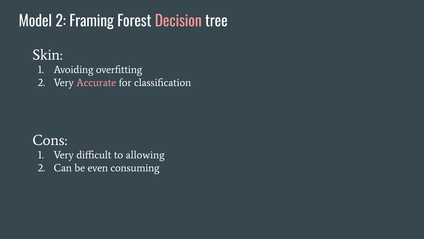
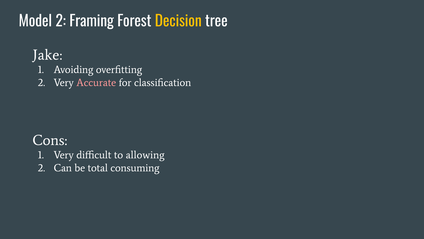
Decision colour: pink -> yellow (178, 21)
Skin: Skin -> Jake (47, 55)
even: even -> total (98, 168)
